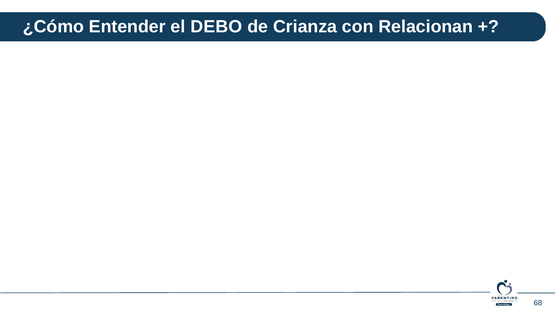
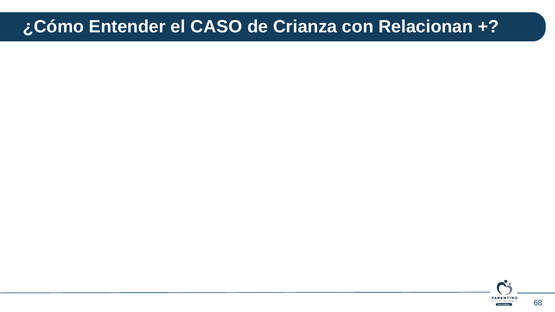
DEBO: DEBO -> CASO (216, 27)
